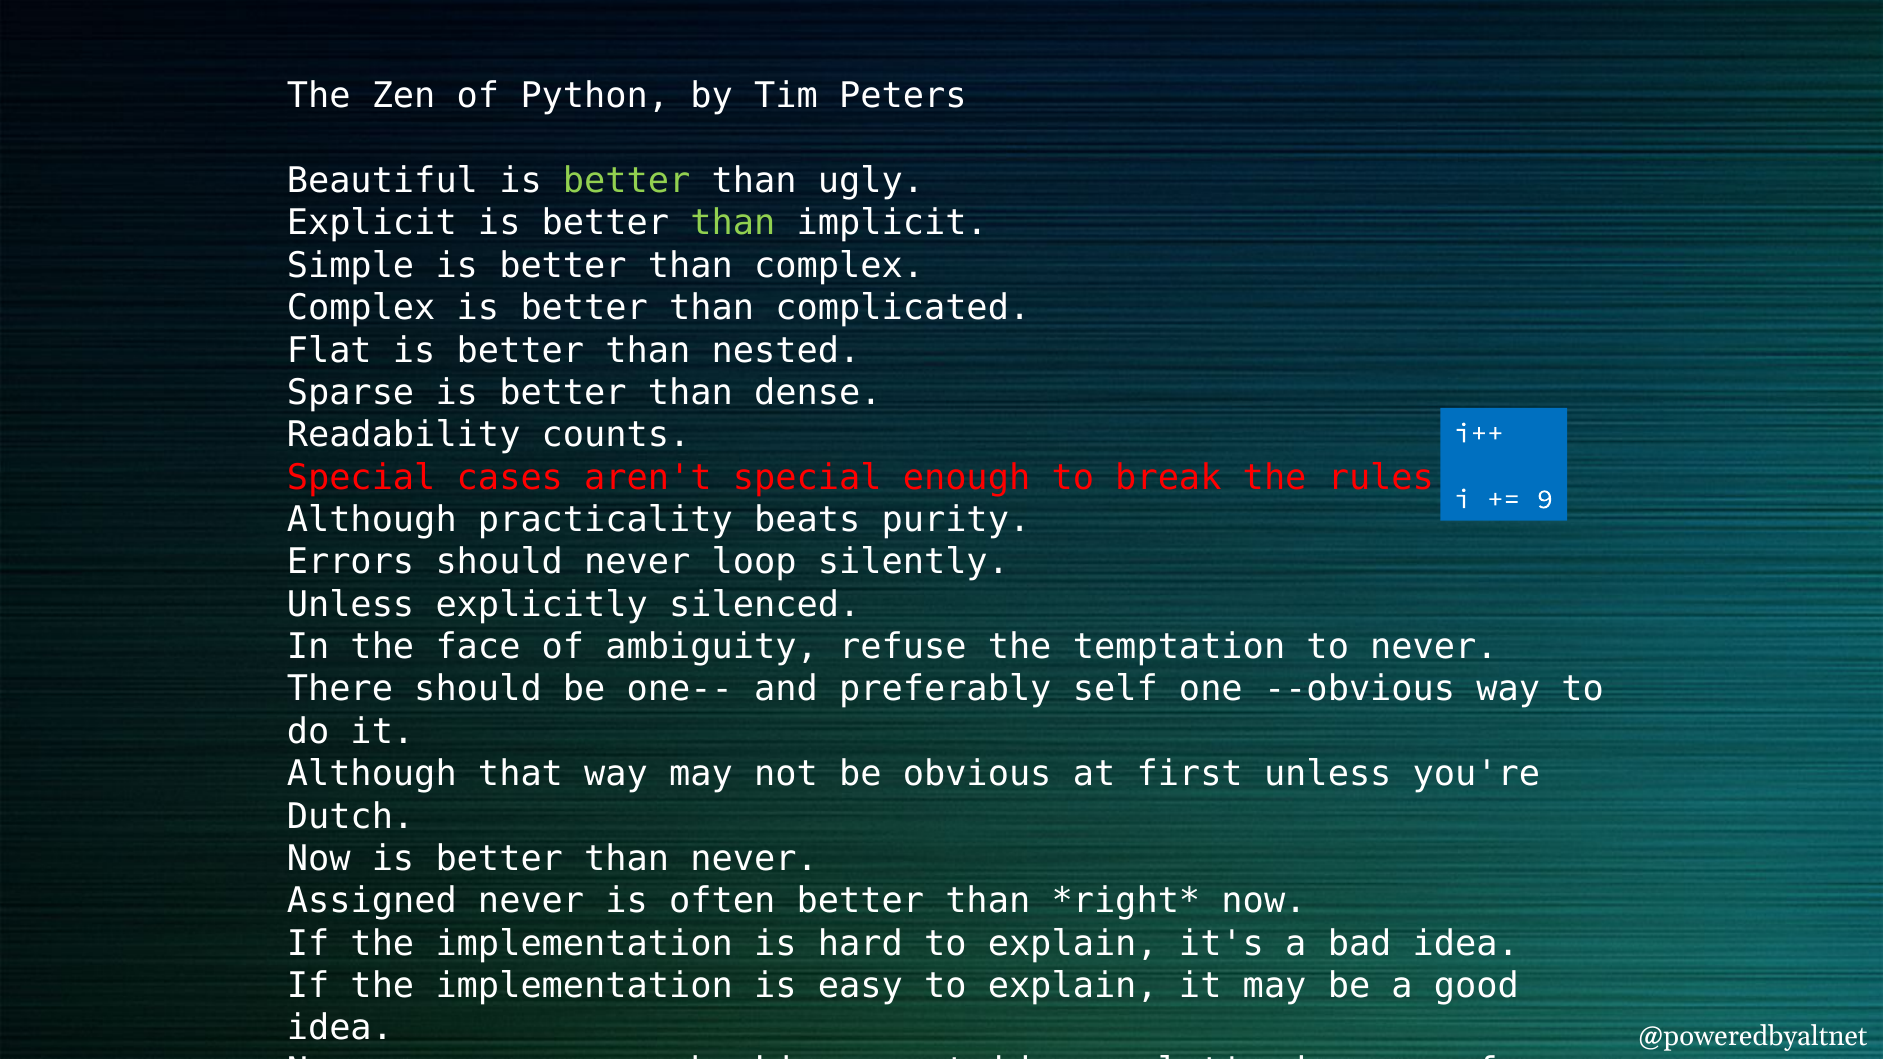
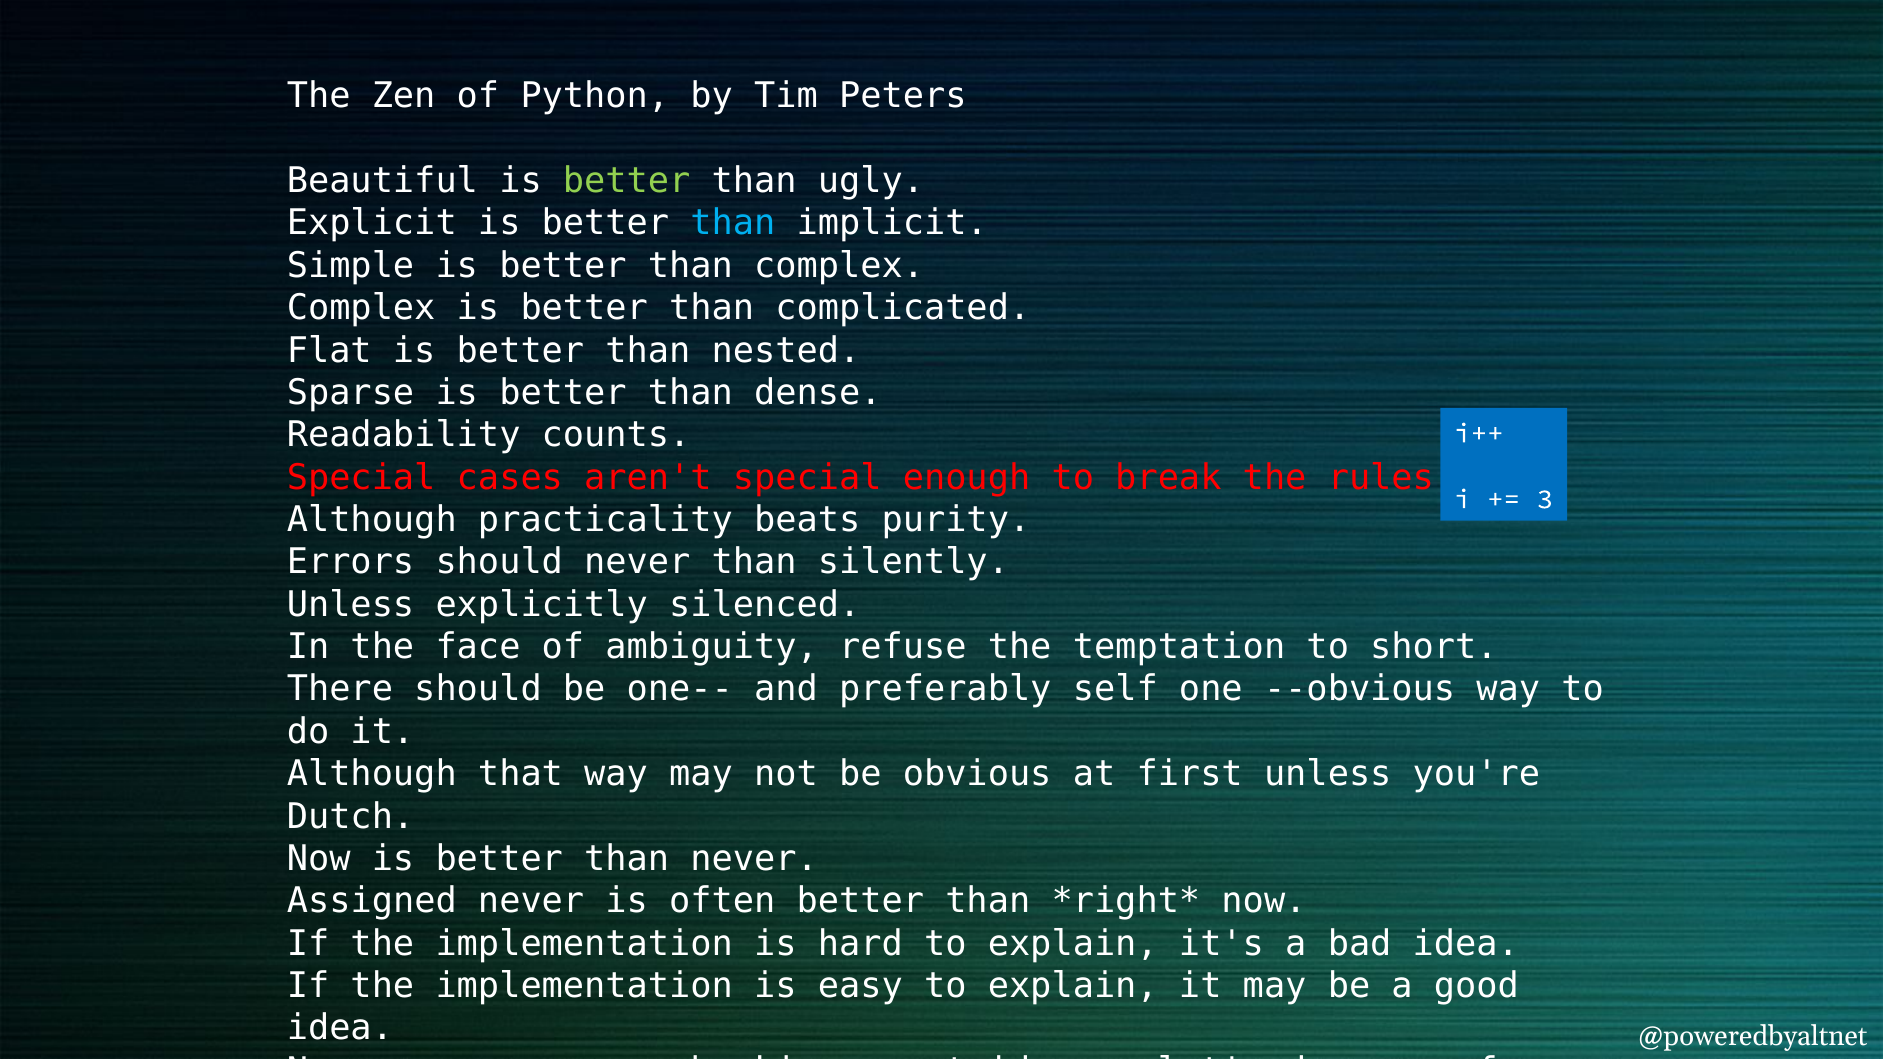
than colour: light green -> light blue (733, 223)
9: 9 -> 3 (1545, 499)
never loop: loop -> than (754, 562)
to never: never -> short (1434, 647)
